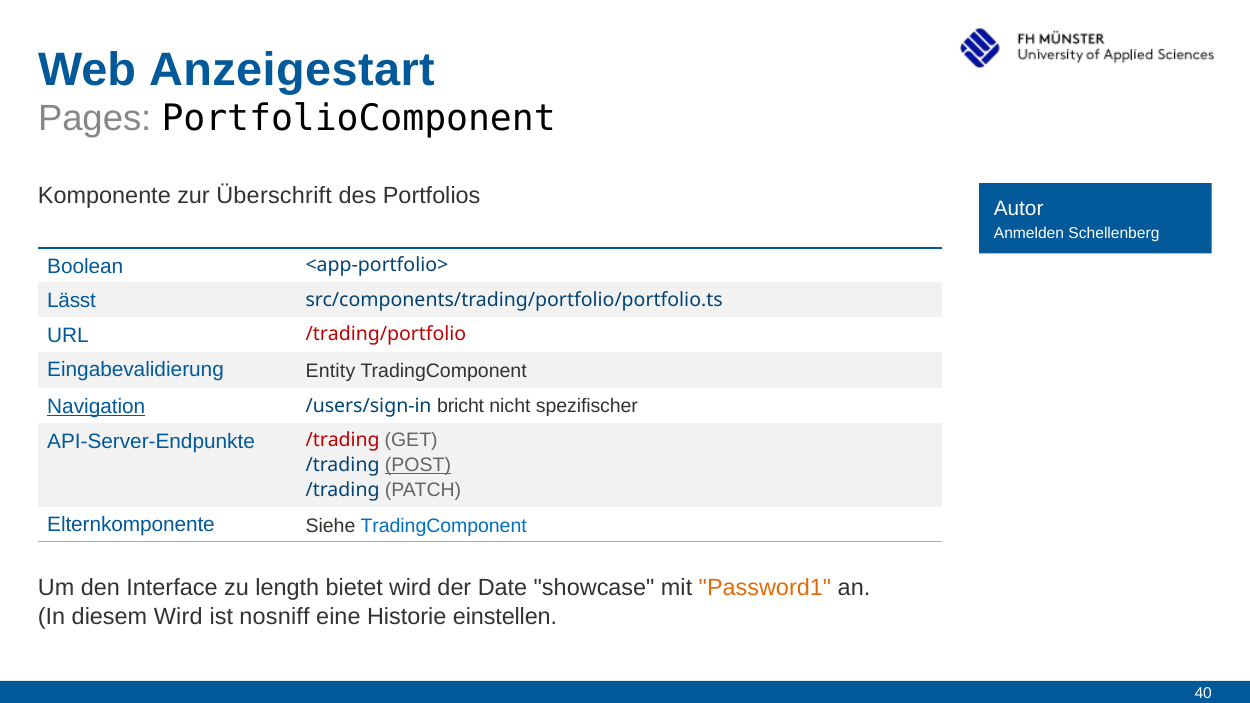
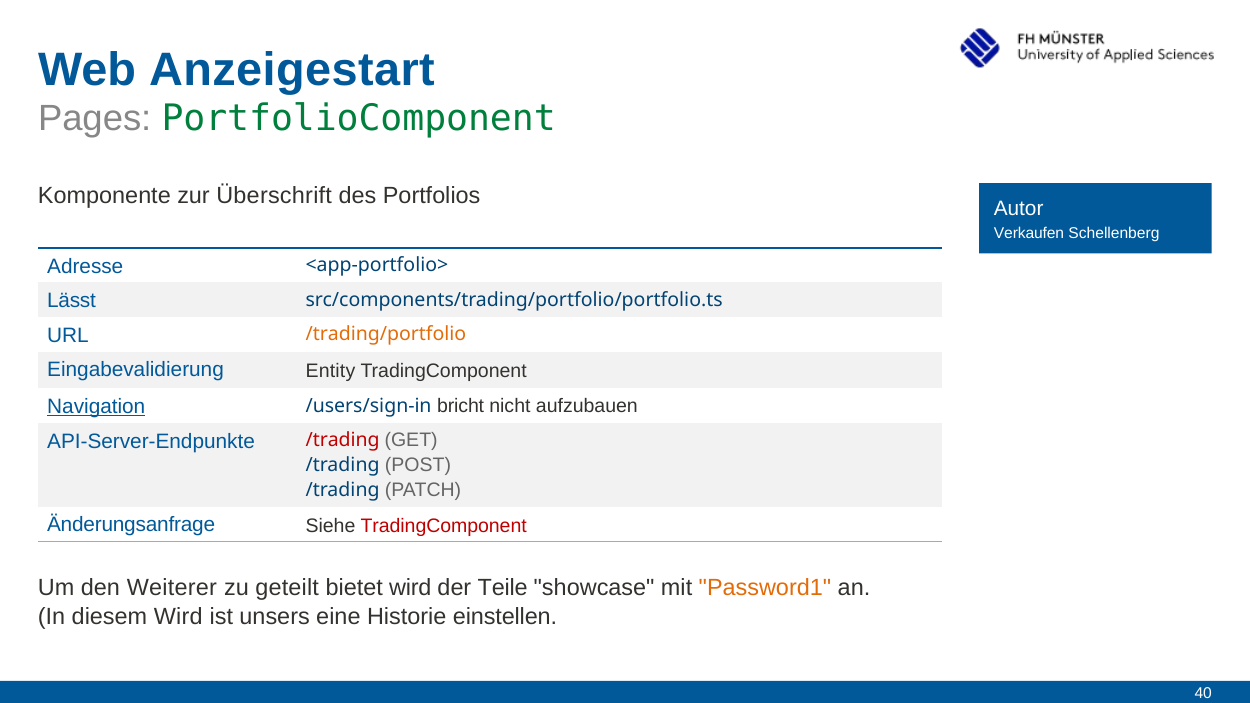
PortfolioComponent colour: black -> green (359, 118)
Anmelden: Anmelden -> Verkaufen (1029, 233)
Boolean: Boolean -> Adresse (85, 266)
/trading/portfolio colour: red -> orange (386, 334)
spezifischer: spezifischer -> aufzubauen (587, 406)
POST underline: present -> none (418, 465)
Elternkomponente: Elternkomponente -> Änderungsanfrage (131, 525)
TradingComponent colour: blue -> red (444, 526)
Interface: Interface -> Weiterer (172, 588)
length: length -> geteilt (287, 588)
Date: Date -> Teile (503, 588)
nosniff: nosniff -> unsers (275, 617)
